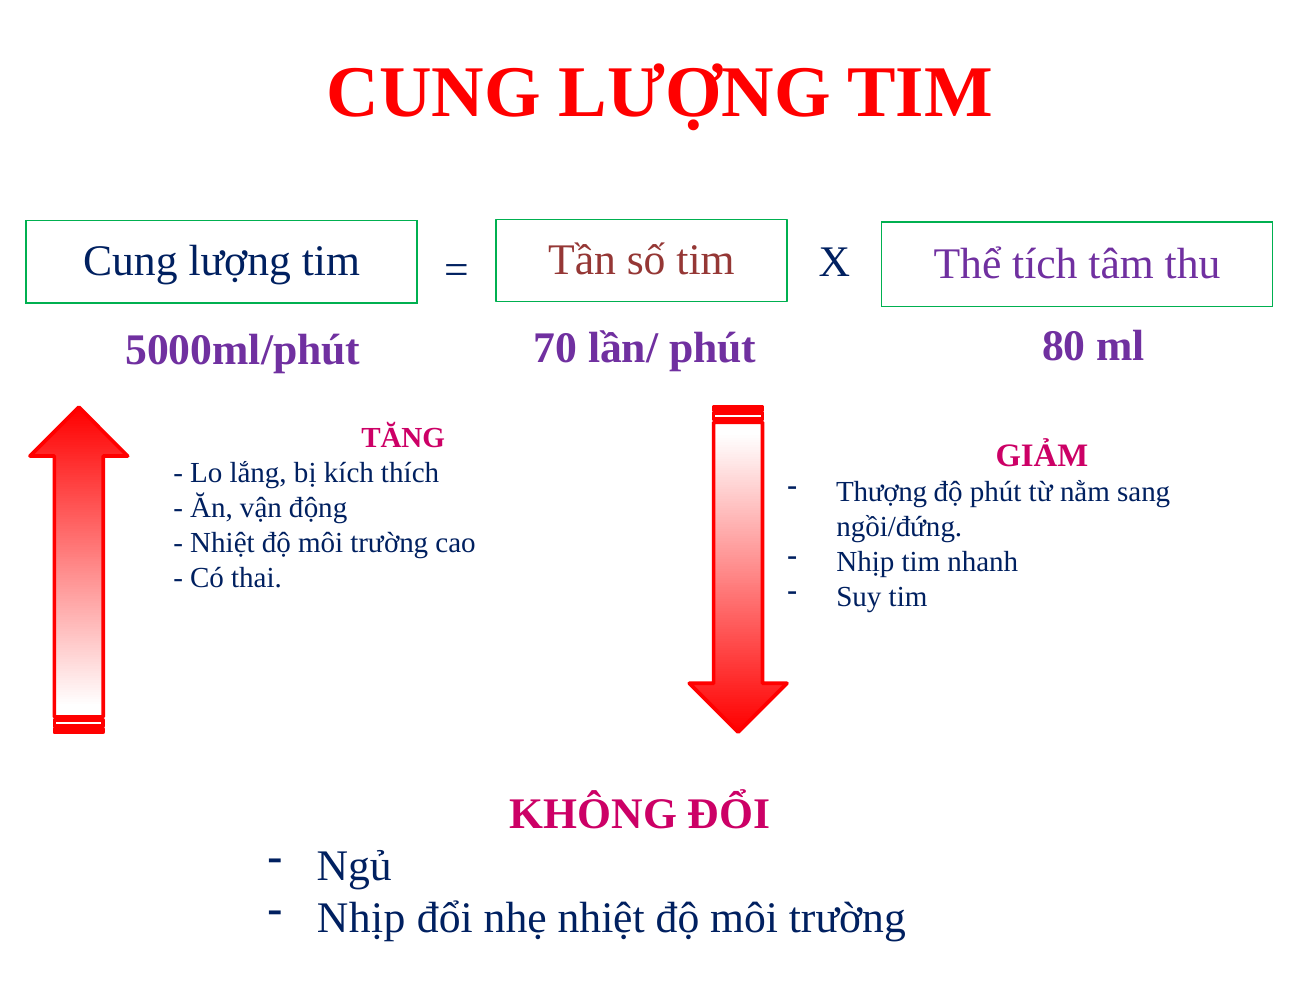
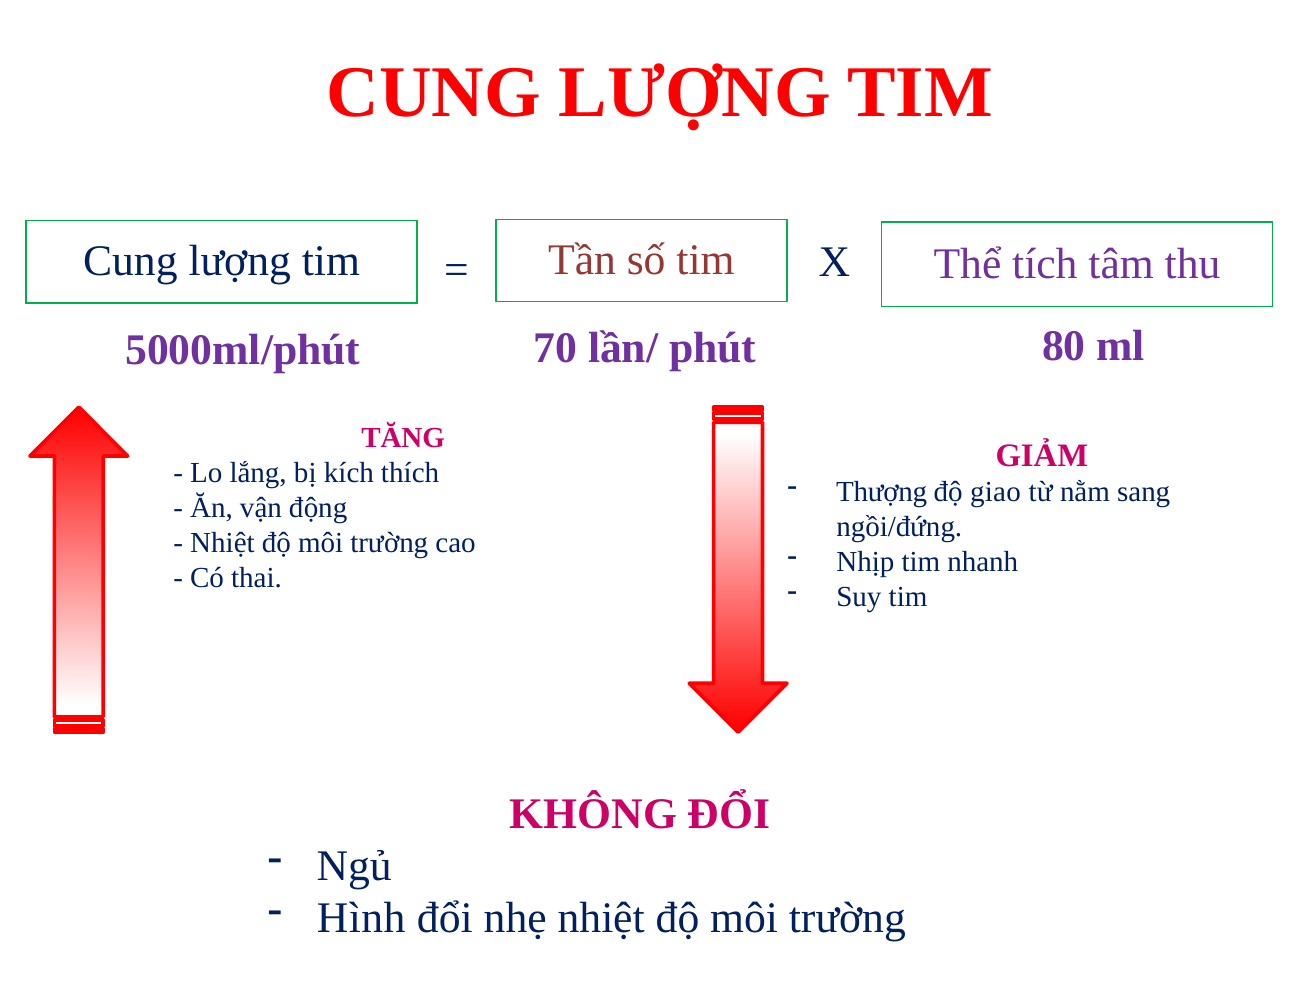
độ phút: phút -> giao (995, 492)
Nhịp: Nhịp -> Hình (361, 918)
